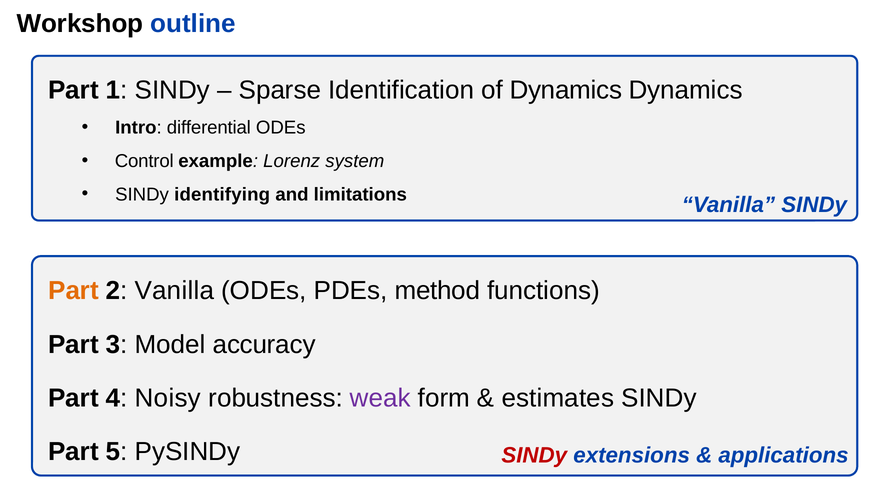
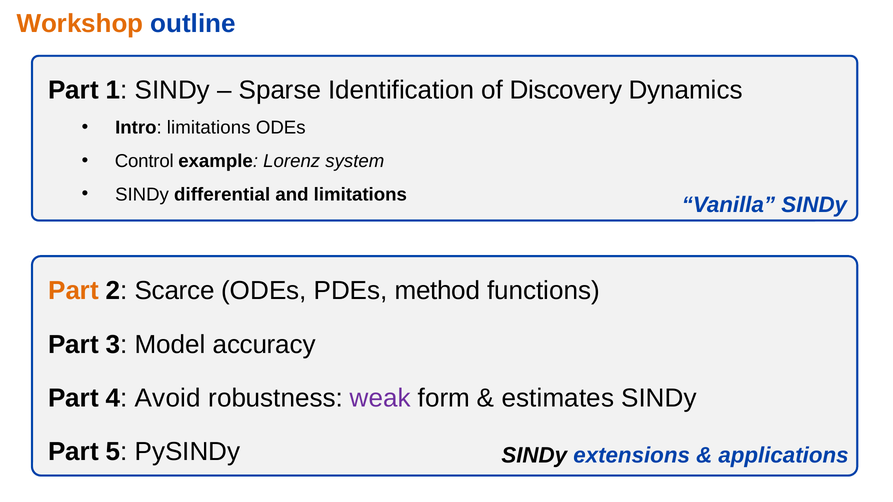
Workshop colour: black -> orange (80, 24)
of Dynamics: Dynamics -> Discovery (566, 90)
Intro differential: differential -> limitations (209, 128)
identifying: identifying -> differential (222, 195)
2 Vanilla: Vanilla -> Scarce (175, 291)
Noisy: Noisy -> Avoid (168, 398)
SINDy colour: red -> black (534, 456)
